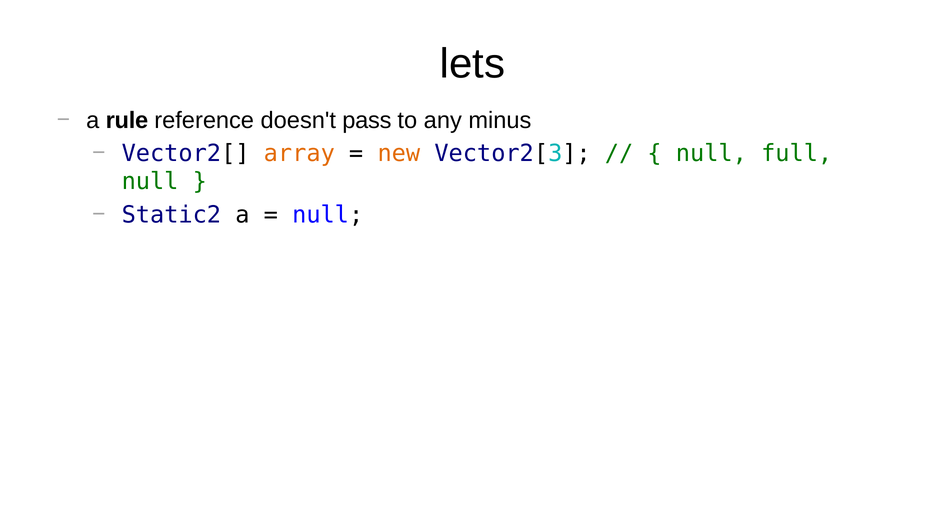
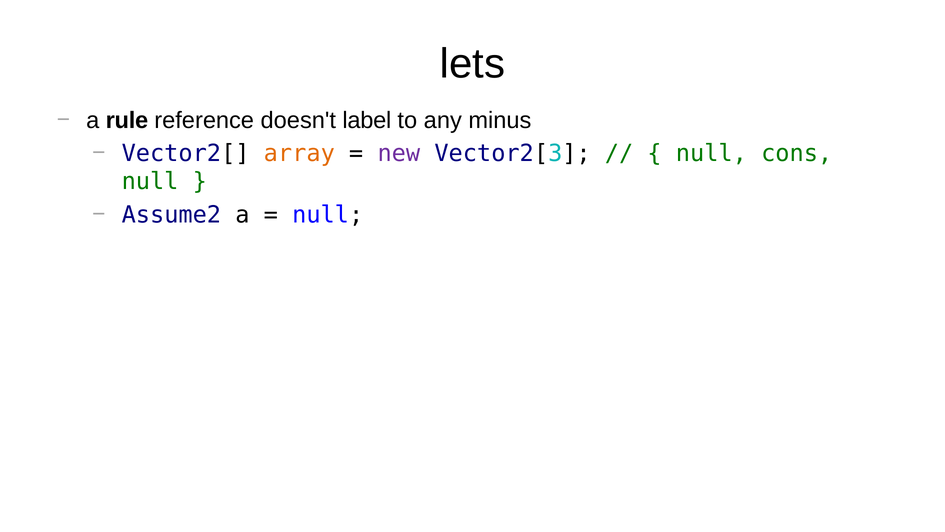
pass: pass -> label (367, 120)
new colour: orange -> purple (399, 153)
full: full -> cons (797, 153)
Static2: Static2 -> Assume2 (171, 215)
